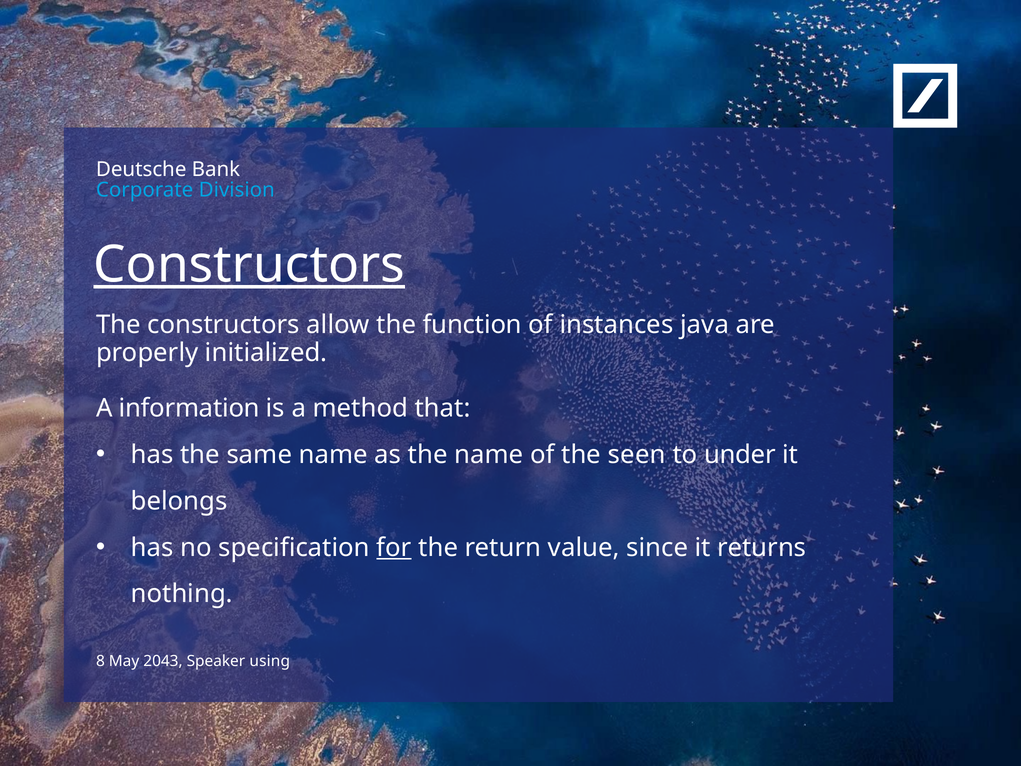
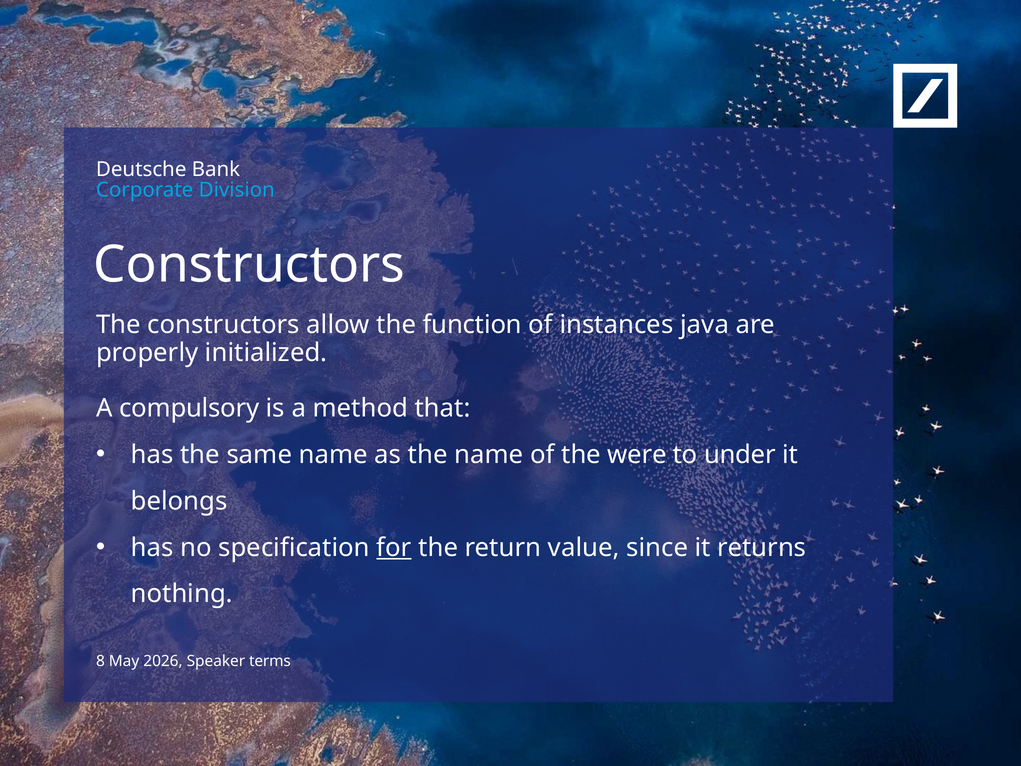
Constructors underline: present -> none (249, 265)
information: information -> compulsory (189, 408)
seen: seen -> were (637, 455)
2043: 2043 -> 2026 (163, 661)
using: using -> terms (270, 661)
